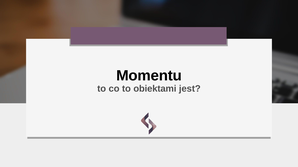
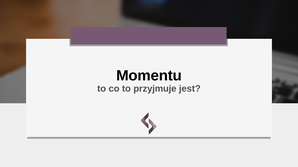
obiektami: obiektami -> przyjmuje (155, 89)
